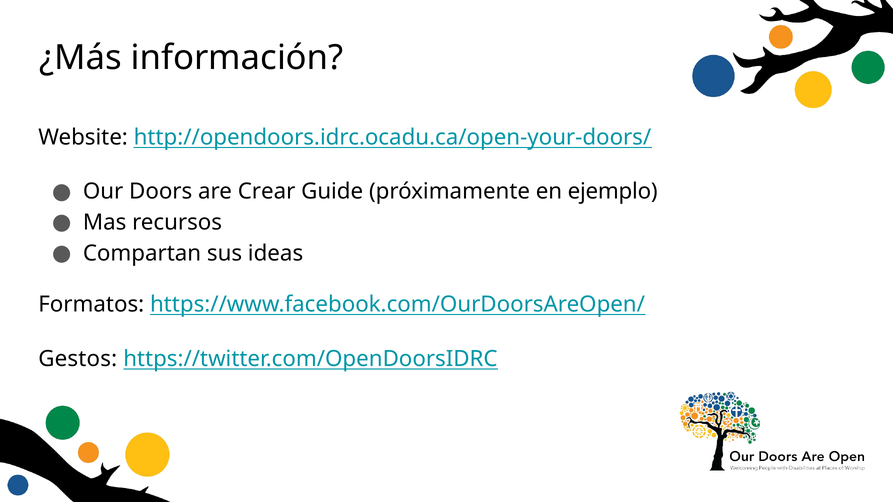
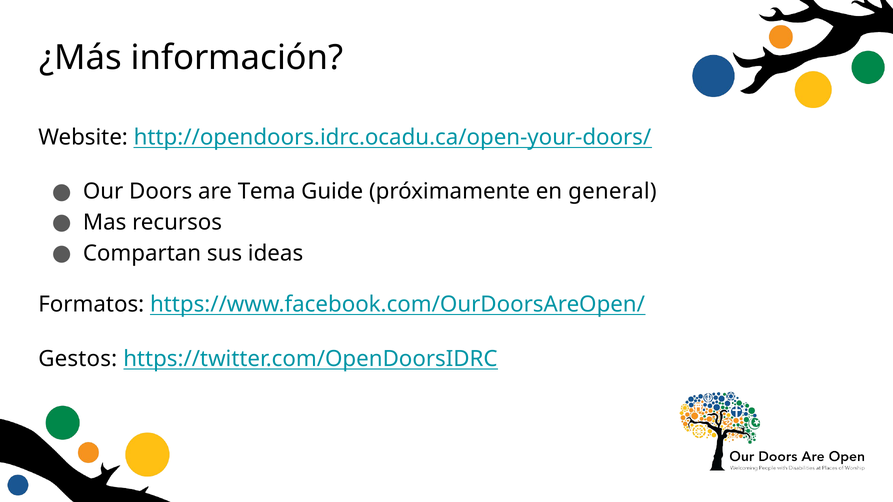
Crear: Crear -> Tema (267, 192)
ejemplo: ejemplo -> general (612, 192)
